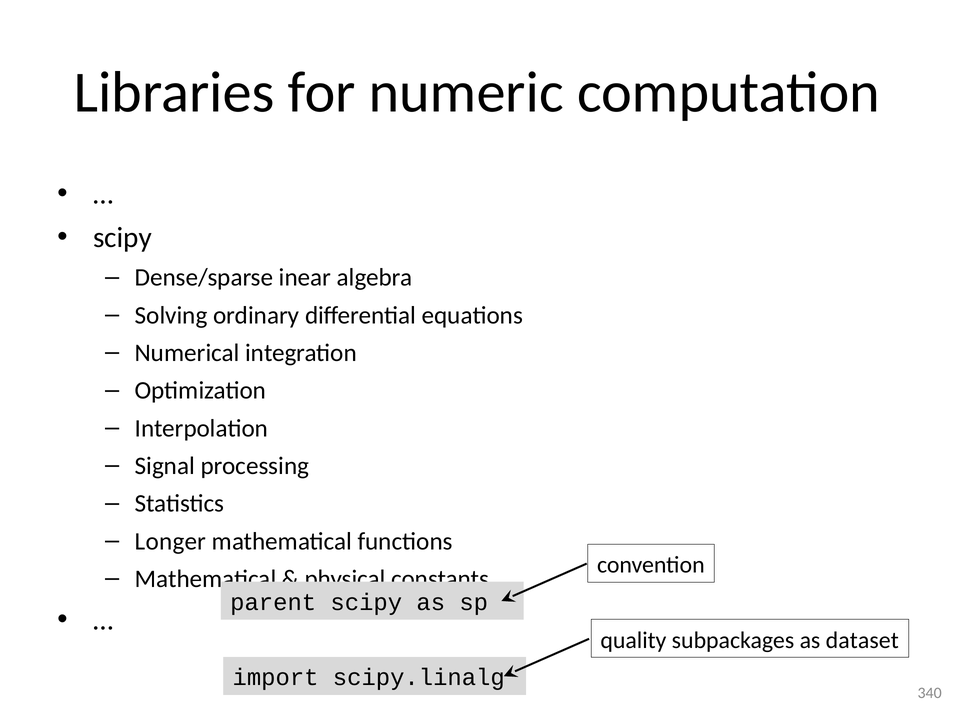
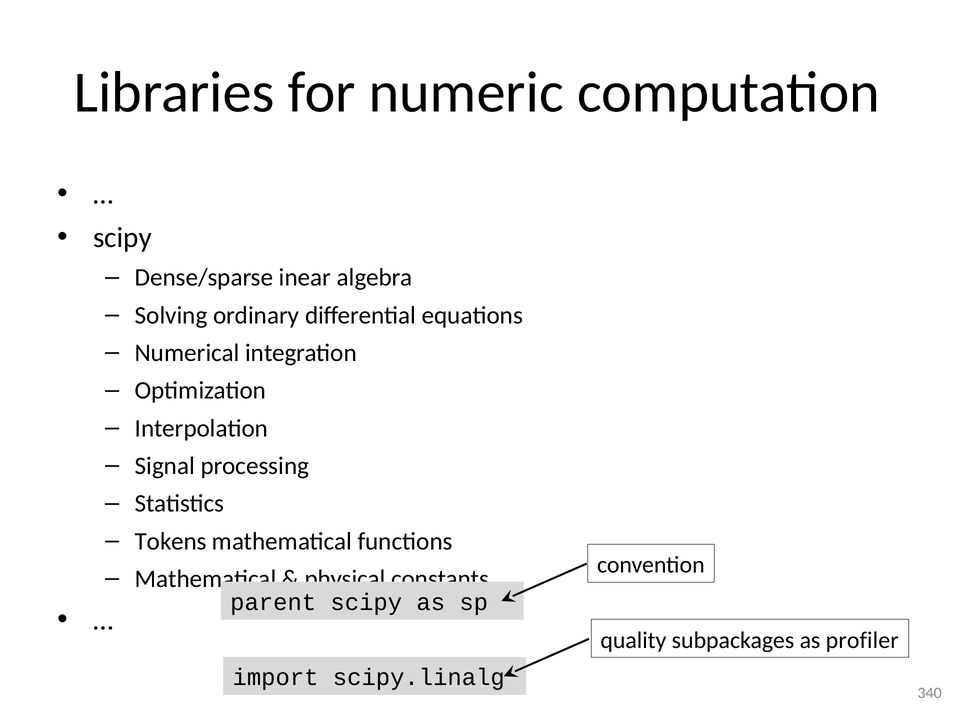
Longer: Longer -> Tokens (171, 541)
dataset: dataset -> profiler (862, 640)
